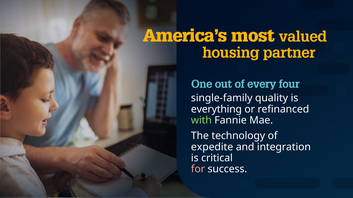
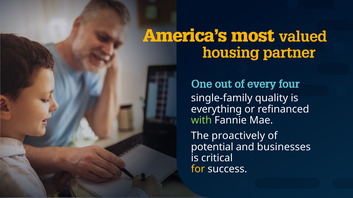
technology: technology -> proactively (238, 136)
expedite: expedite -> potential (212, 147)
integration: integration -> businesses (284, 147)
for colour: pink -> yellow (198, 170)
